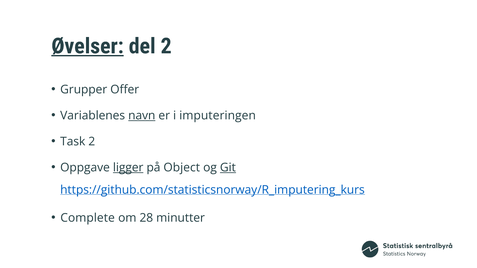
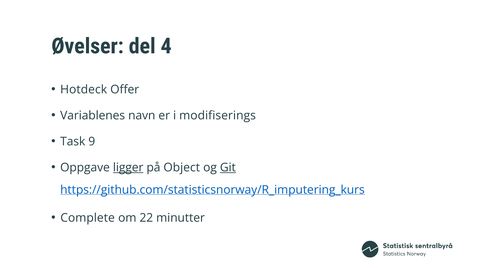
Øvelser underline: present -> none (88, 46)
del 2: 2 -> 4 (166, 46)
Grupper: Grupper -> Hotdeck (84, 90)
navn underline: present -> none (142, 116)
imputeringen: imputeringen -> modifiserings (218, 116)
Task 2: 2 -> 9 (92, 142)
28: 28 -> 22 (146, 218)
